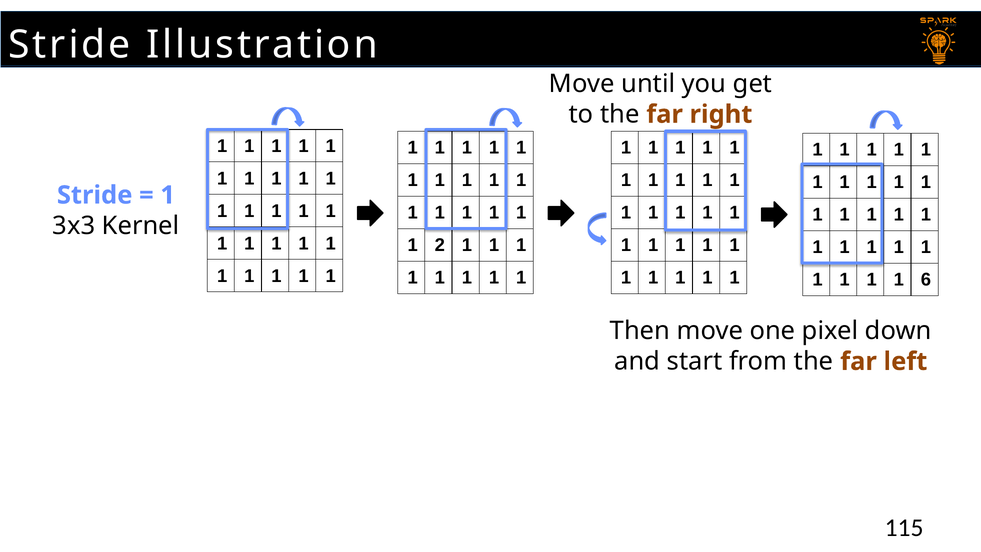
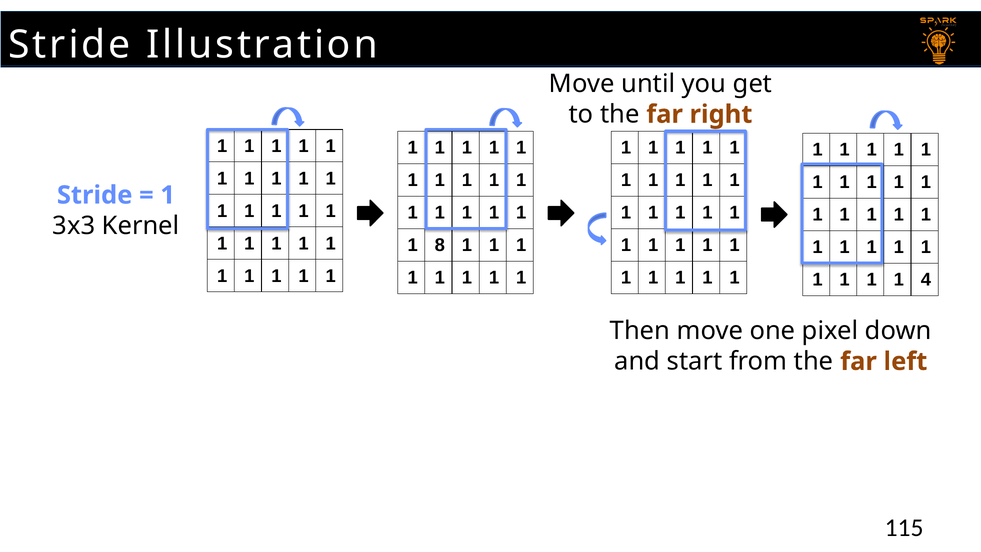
2: 2 -> 8 (440, 245)
6: 6 -> 4 (926, 280)
